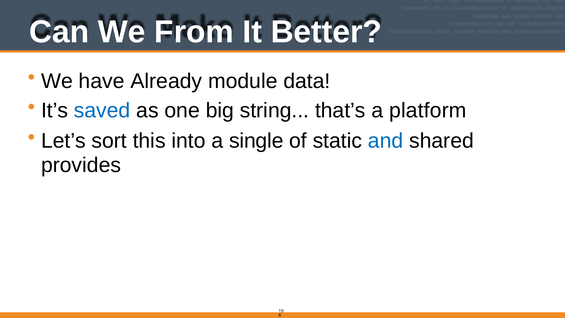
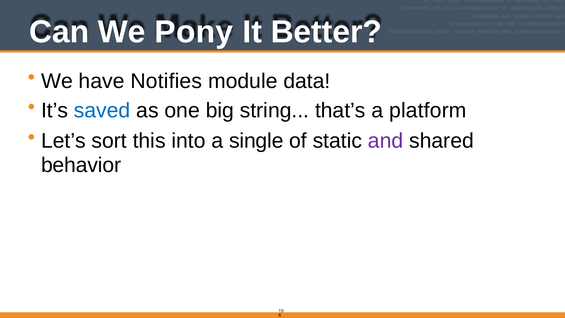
From: From -> Pony (194, 32)
Already: Already -> Notifies (166, 81)
and colour: blue -> purple (386, 141)
provides: provides -> behavior (81, 165)
